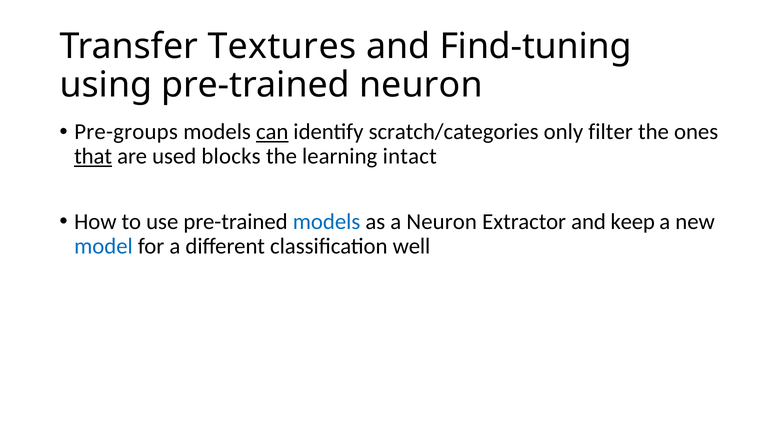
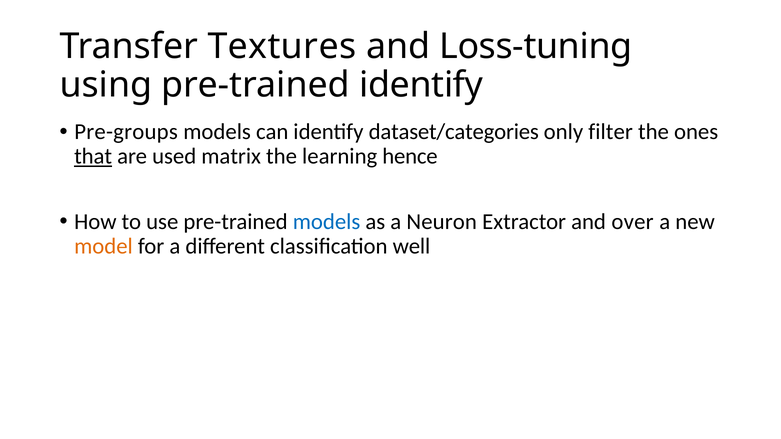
Find-tuning: Find-tuning -> Loss-tuning (536, 46)
pre-trained neuron: neuron -> identify (421, 85)
can underline: present -> none (272, 132)
scratch/categories: scratch/categories -> dataset/categories (454, 132)
blocks: blocks -> matrix (231, 157)
intact: intact -> hence (410, 157)
keep: keep -> over (633, 222)
model colour: blue -> orange (103, 246)
